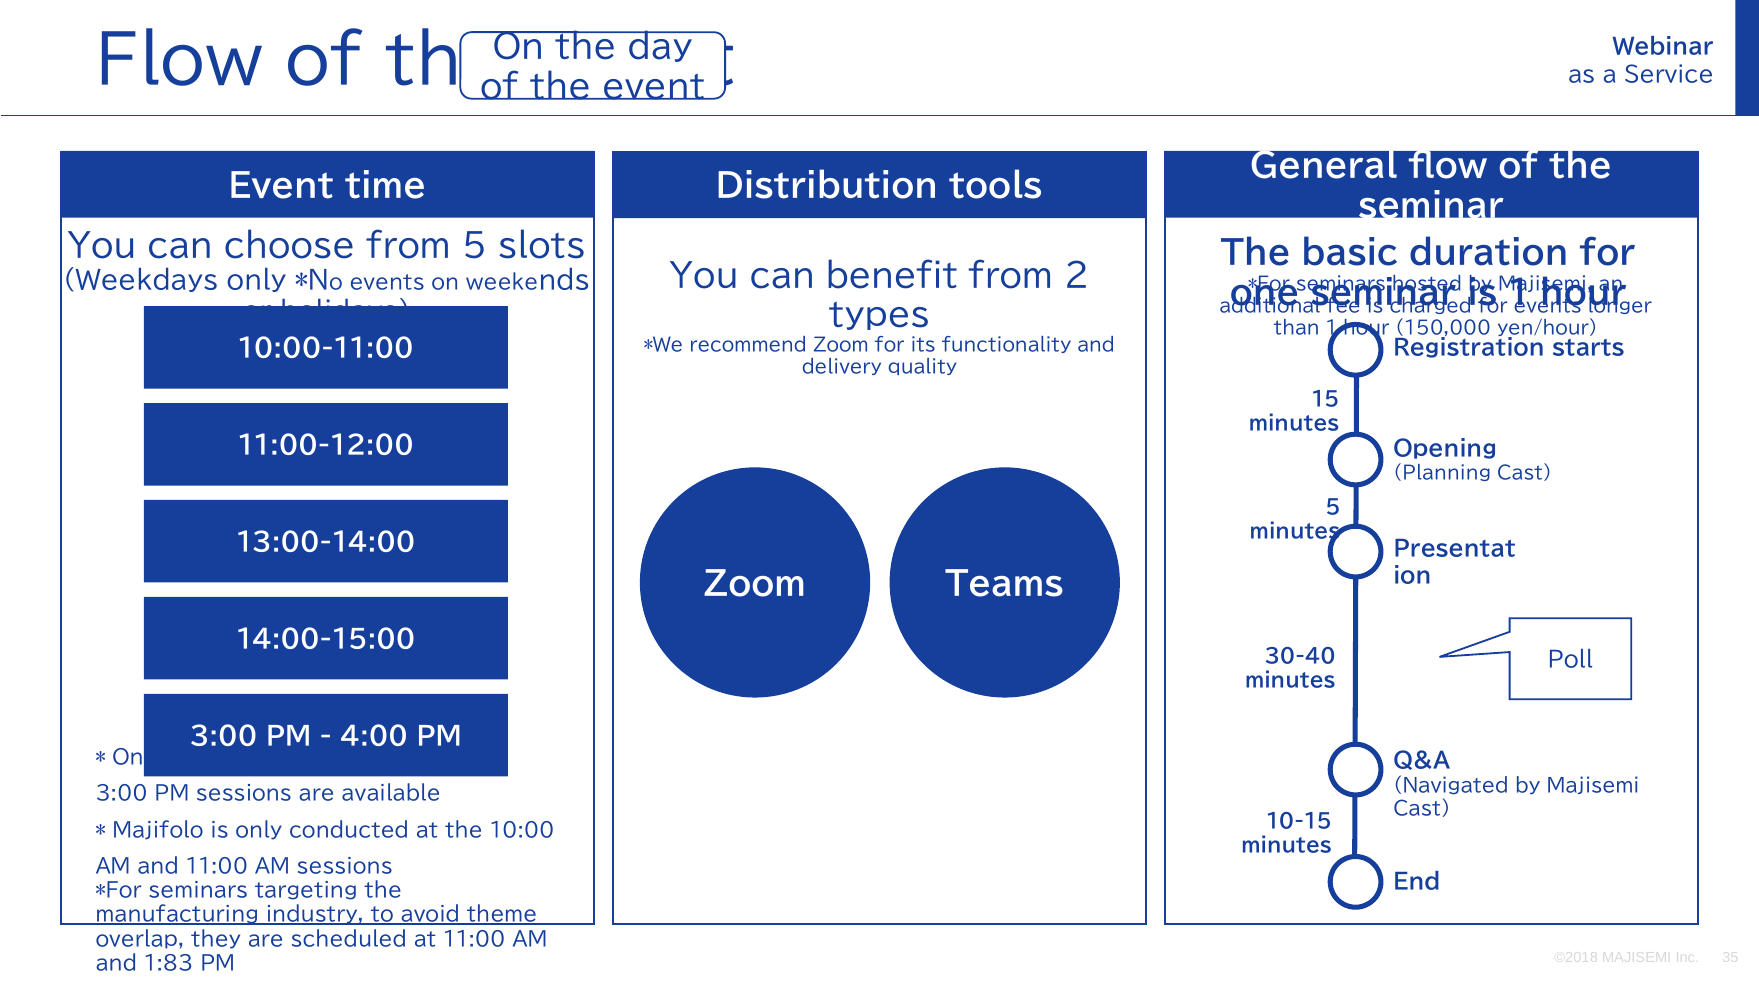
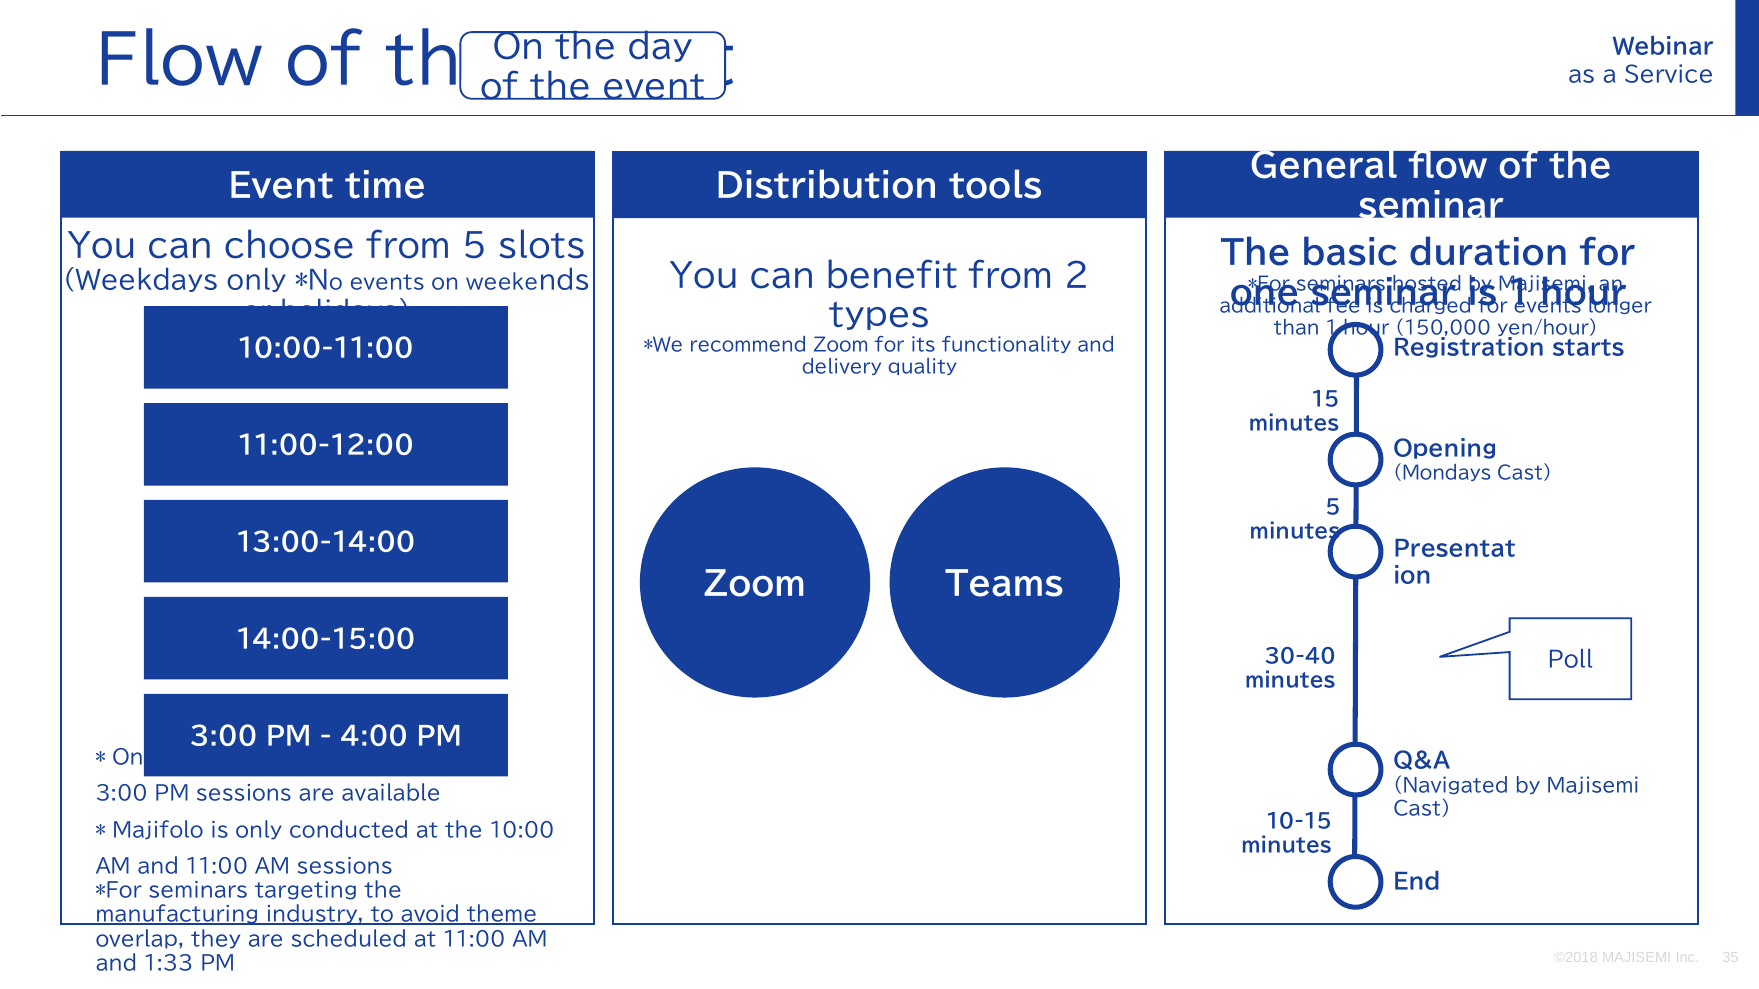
Planning: Planning -> Mondays (1442, 473)
1:83: 1:83 -> 1:33 (169, 964)
